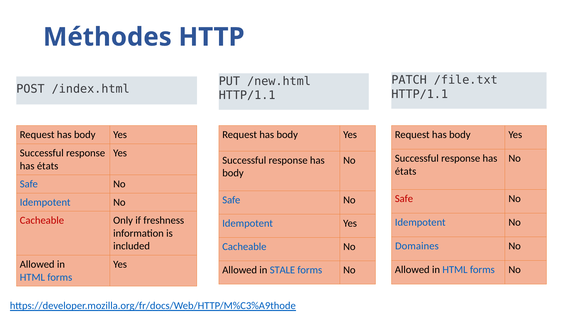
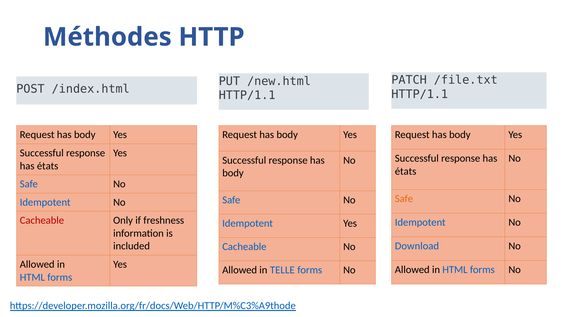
Safe colour: red -> orange (404, 199)
Domaines: Domaines -> Download (417, 246)
STALE: STALE -> TELLE (282, 270)
